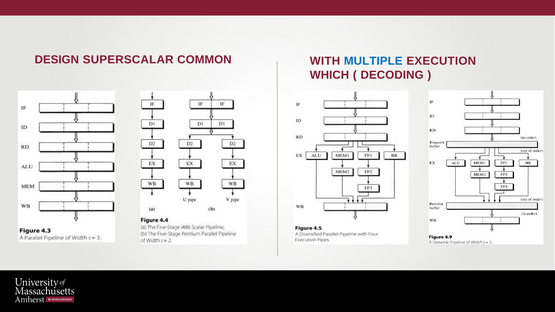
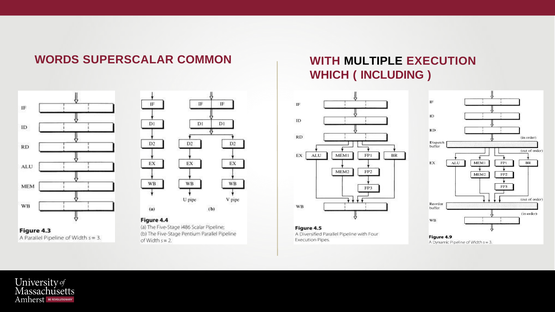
DESIGN: DESIGN -> WORDS (57, 60)
MULTIPLE colour: blue -> black (373, 61)
DECODING: DECODING -> INCLUDING (392, 75)
